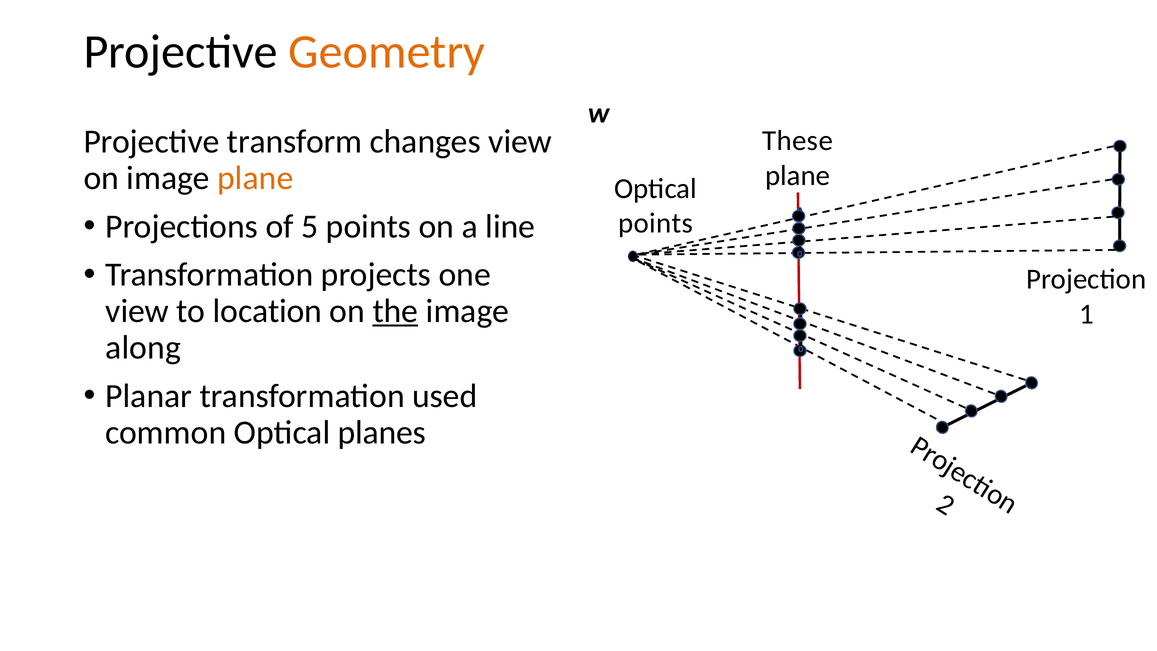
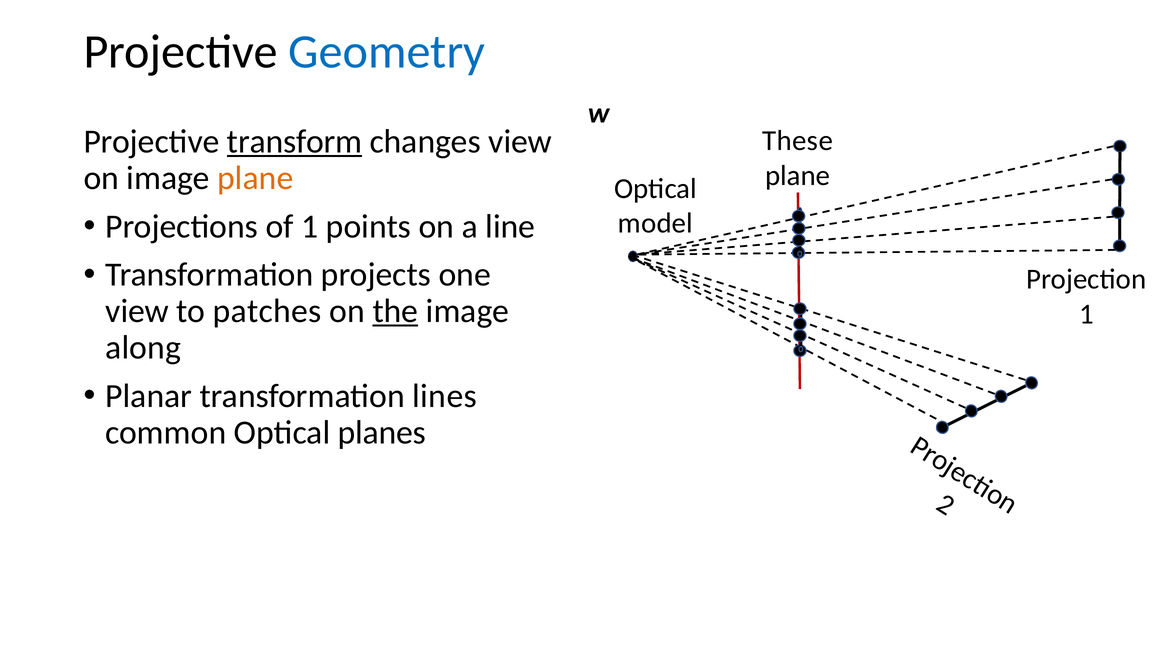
Geometry colour: orange -> blue (387, 52)
transform underline: none -> present (295, 141)
of 5: 5 -> 1 (310, 226)
points: points -> model (656, 223)
location: location -> patches (267, 311)
used: used -> lines (445, 396)
